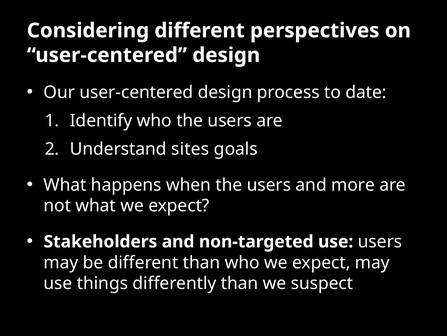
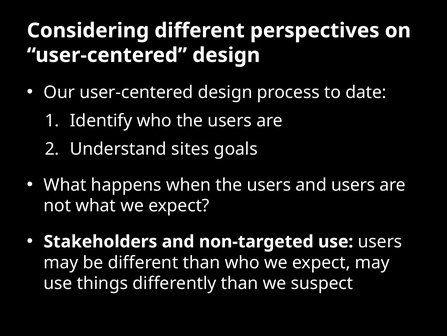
and more: more -> users (353, 185)
